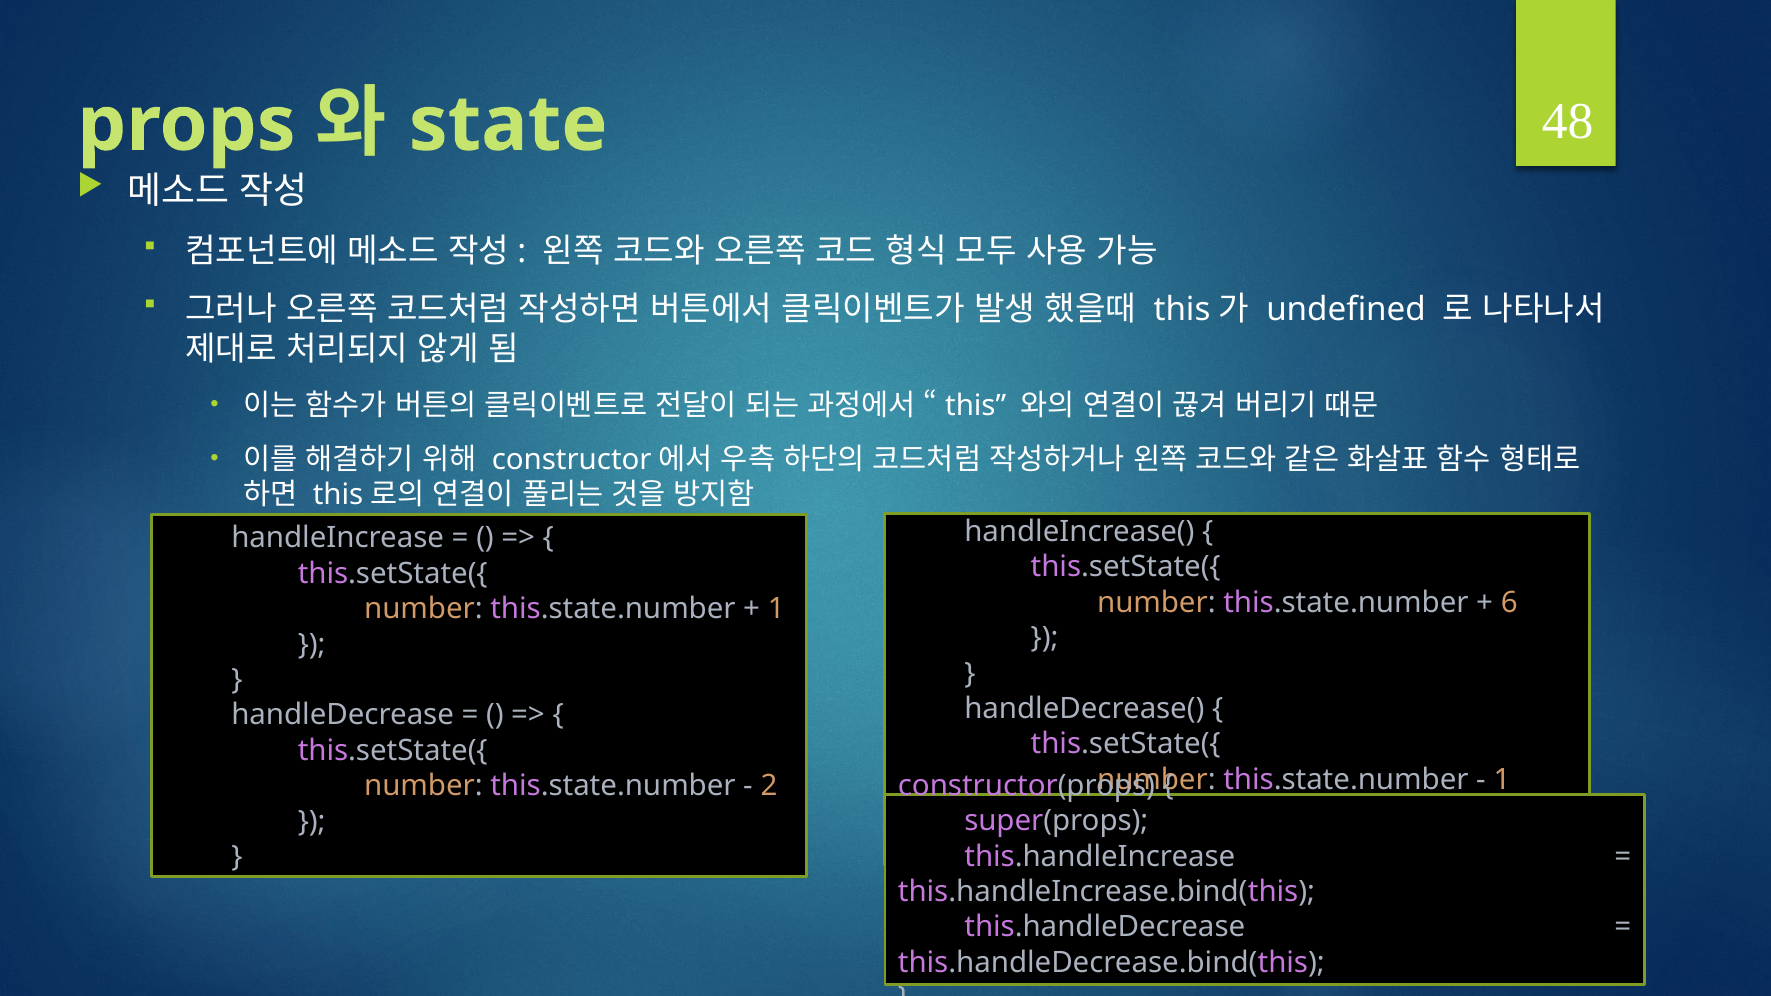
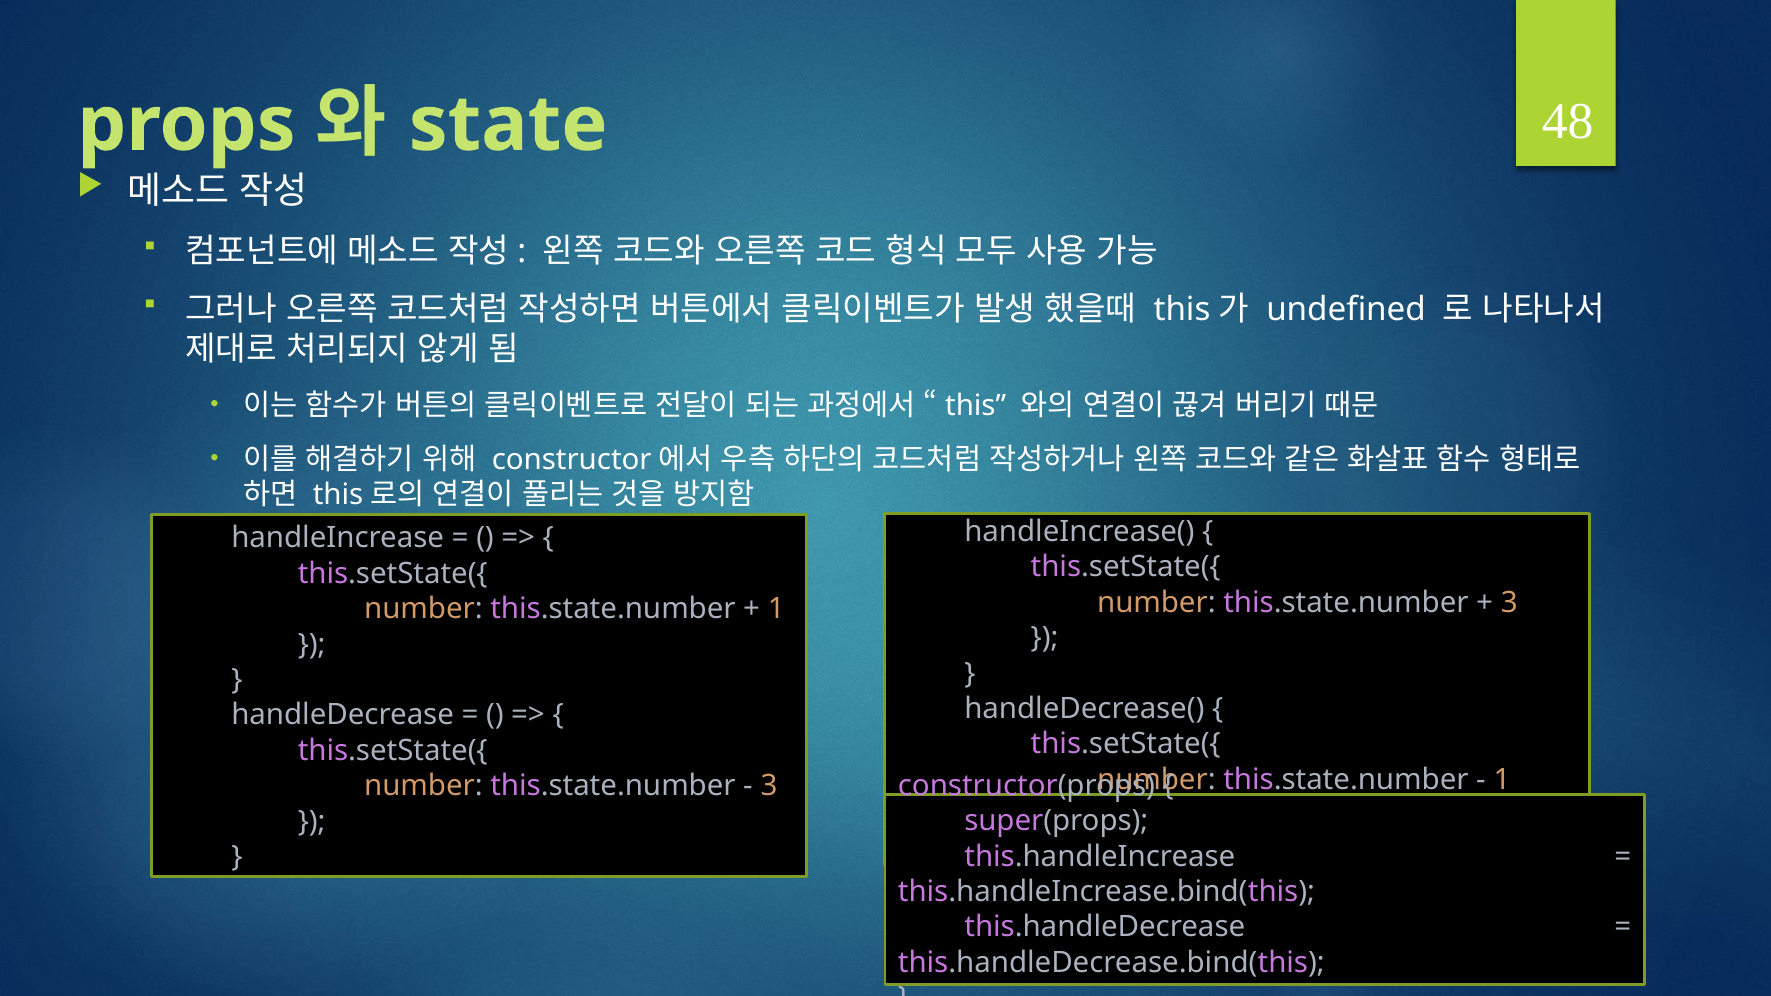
6: 6 -> 3 (1509, 603)
2: 2 -> 3 (769, 786)
